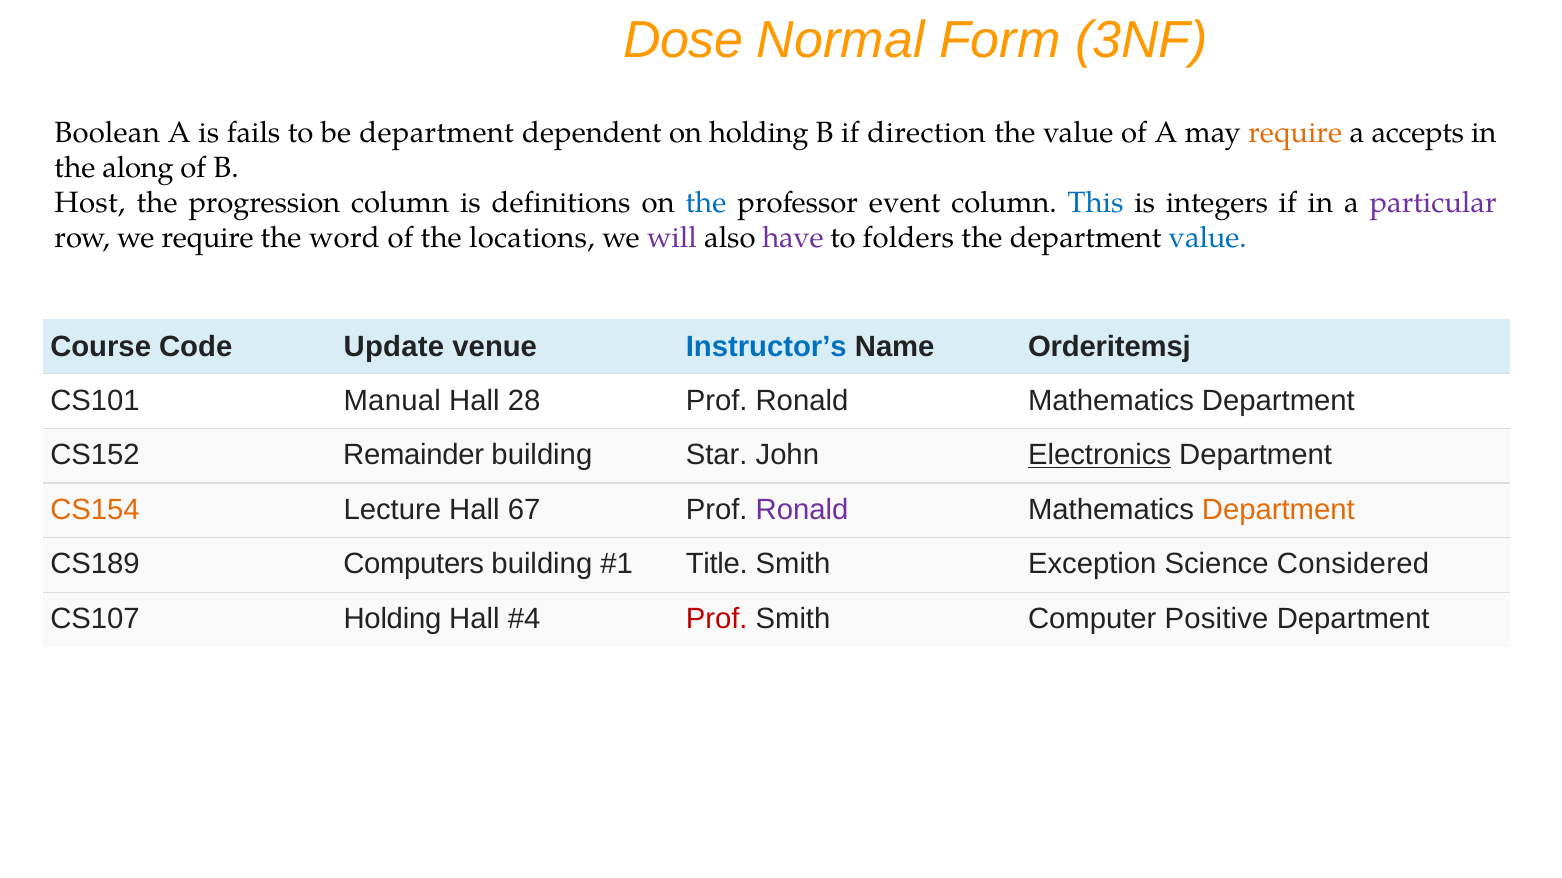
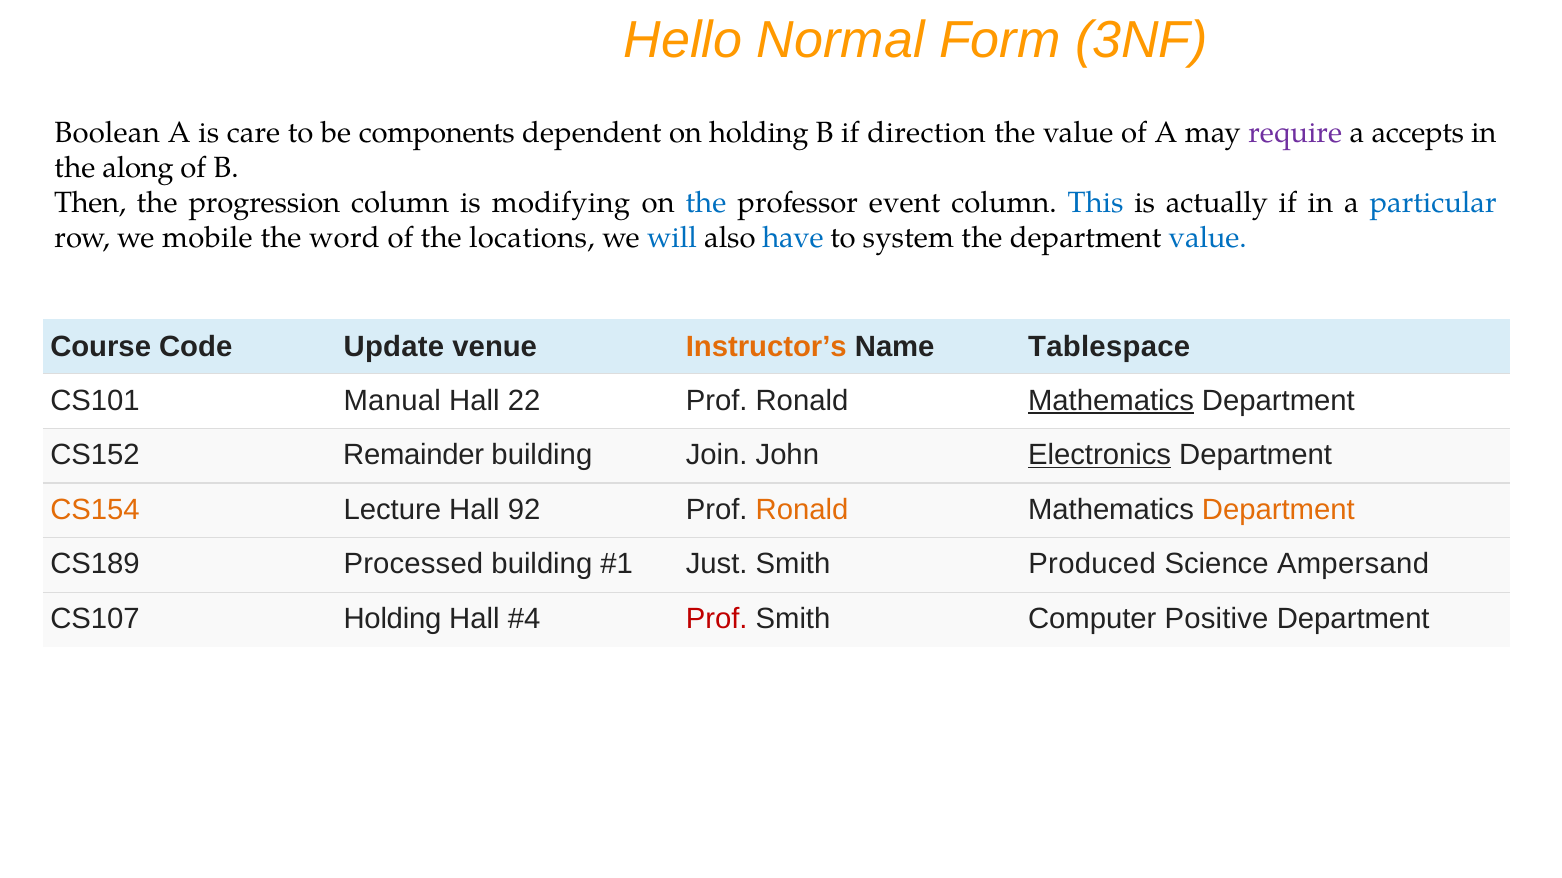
Dose: Dose -> Hello (683, 41)
fails: fails -> care (254, 133)
be department: department -> components (437, 133)
require colour: orange -> purple (1295, 133)
Host: Host -> Then (90, 203)
definitions: definitions -> modifying (561, 203)
integers: integers -> actually (1217, 203)
particular colour: purple -> blue (1433, 203)
we require: require -> mobile (207, 238)
will colour: purple -> blue (672, 238)
have colour: purple -> blue (793, 238)
folders: folders -> system (908, 238)
Instructor’s colour: blue -> orange (766, 347)
Orderitemsj: Orderitemsj -> Tablespace (1109, 347)
28: 28 -> 22 (524, 401)
Mathematics underline: none -> present (1111, 401)
Star: Star -> Join (717, 455)
67: 67 -> 92 (524, 510)
Ronald colour: purple -> orange (802, 510)
Computers: Computers -> Processed (413, 565)
Title: Title -> Just (717, 565)
Exception: Exception -> Produced (1092, 565)
Considered: Considered -> Ampersand (1353, 565)
